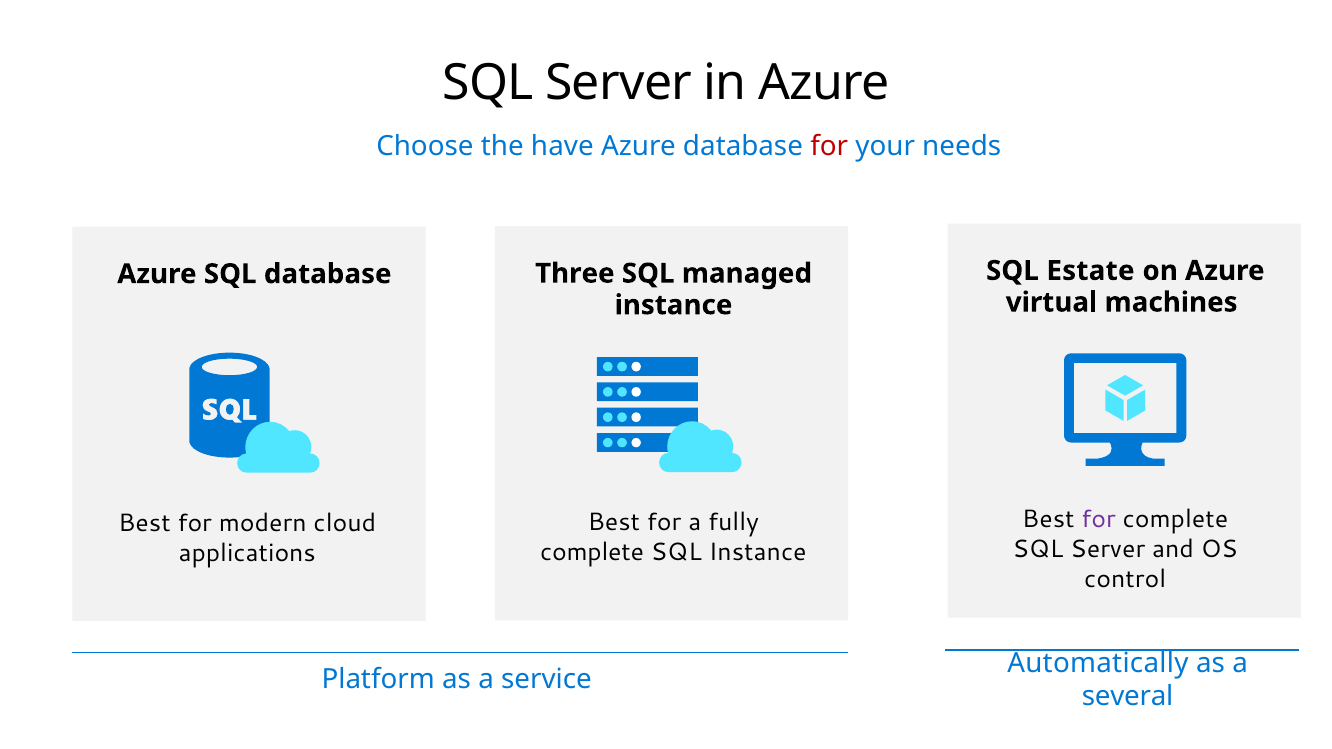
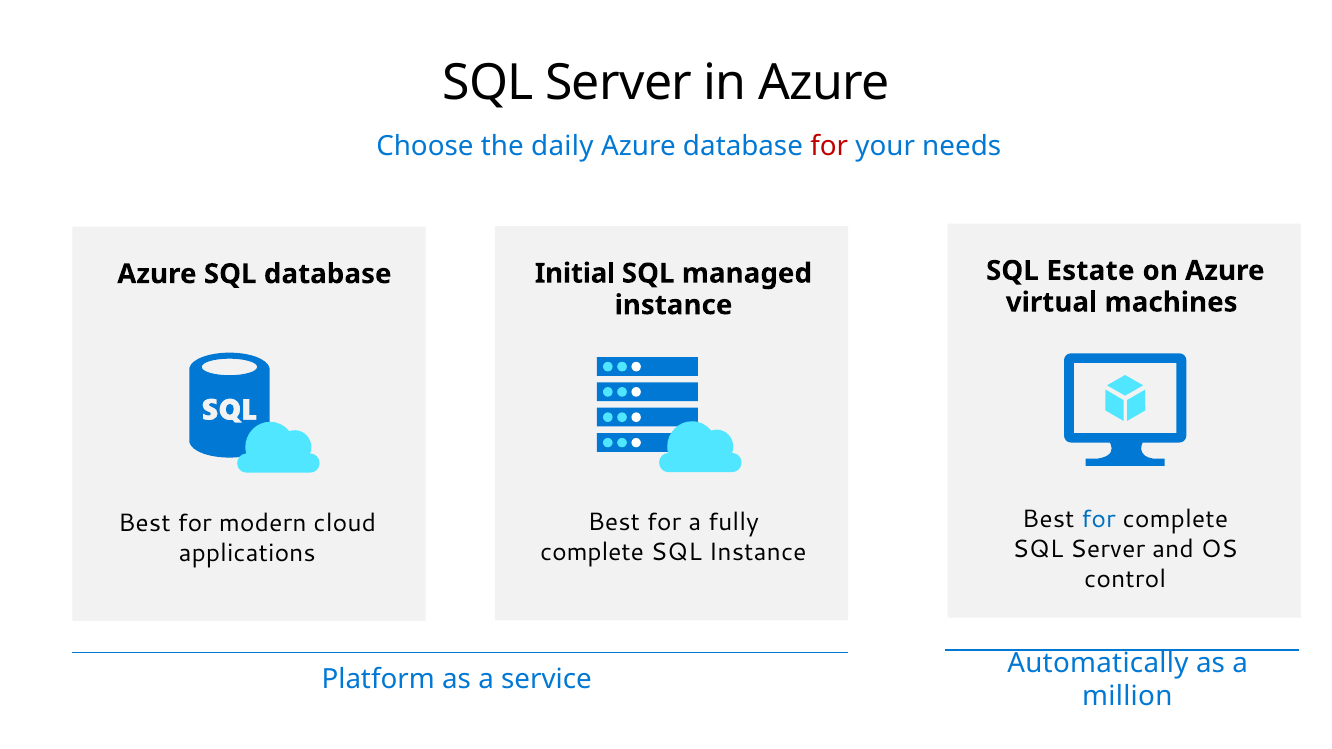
have: have -> daily (562, 146)
Three: Three -> Initial (575, 274)
for colour: purple -> blue (1099, 520)
several: several -> million (1127, 696)
